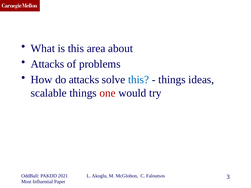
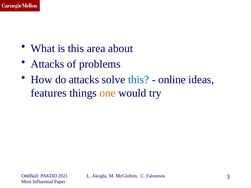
things: things -> online (172, 80)
scalable: scalable -> features (49, 93)
one colour: red -> orange (108, 93)
